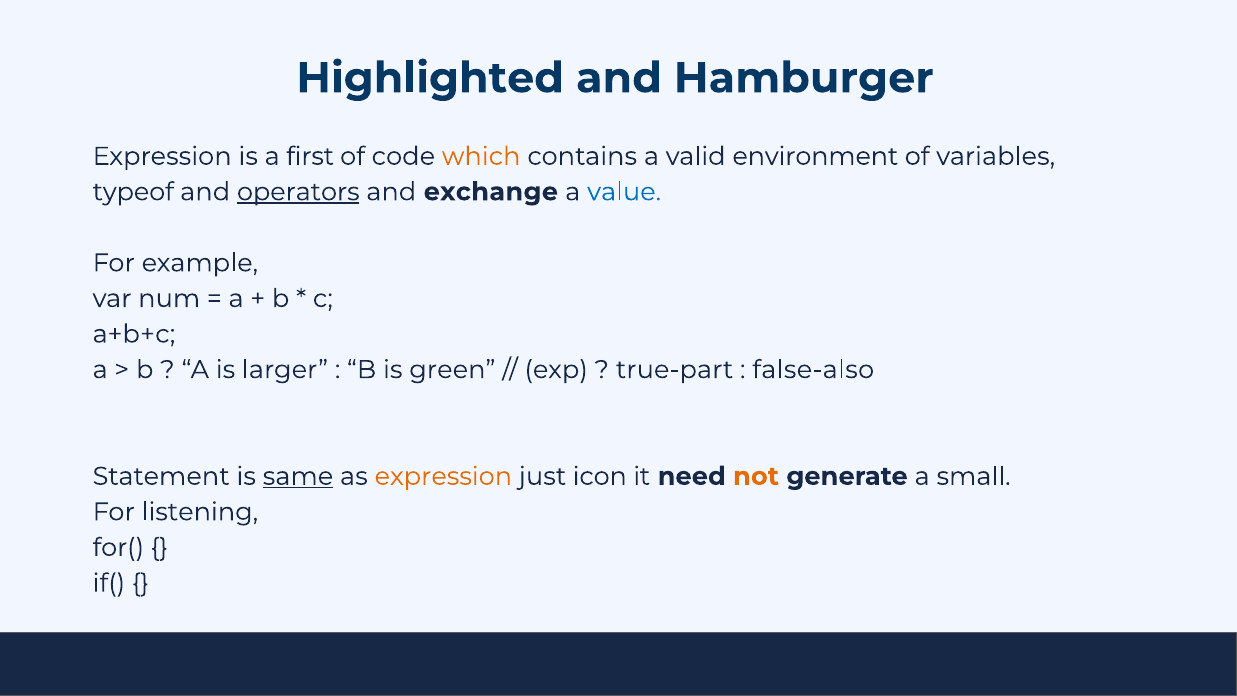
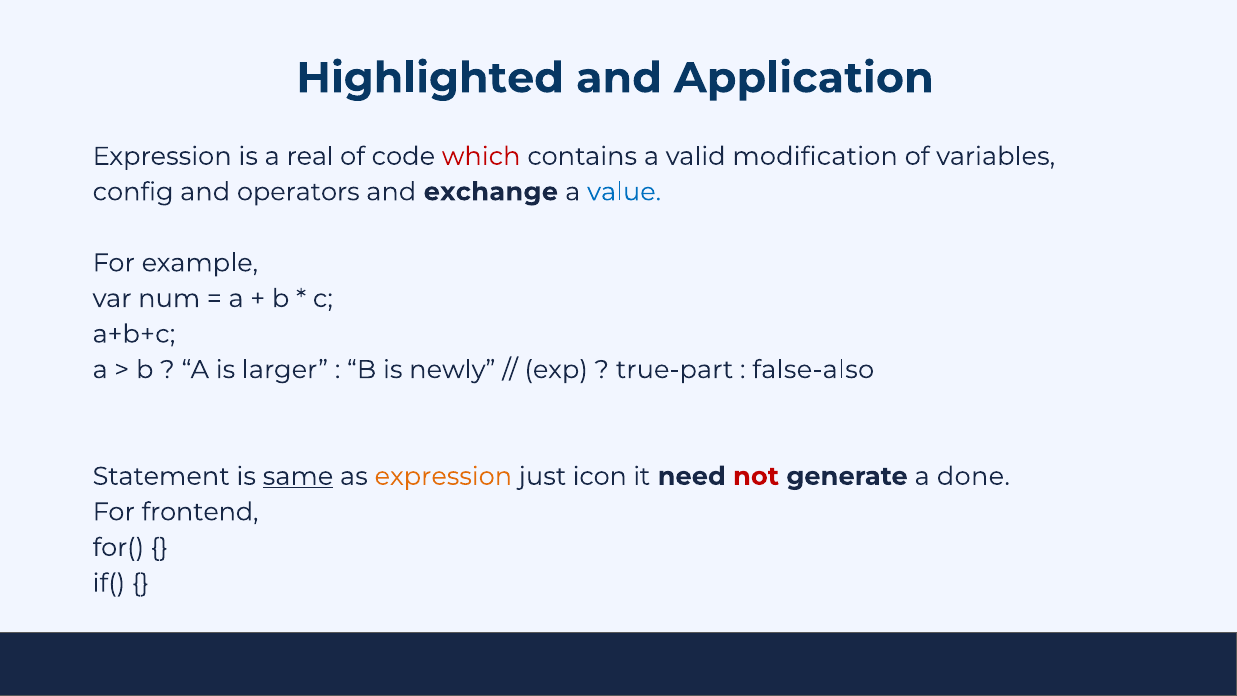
Hamburger: Hamburger -> Application (804, 78)
first: first -> real (310, 156)
which colour: orange -> red (481, 156)
environment: environment -> modification (815, 156)
typeof: typeof -> config (133, 192)
operators underline: present -> none (298, 192)
green: green -> newly (452, 370)
not colour: orange -> red (756, 476)
small: small -> done (973, 476)
listening: listening -> frontend (200, 512)
